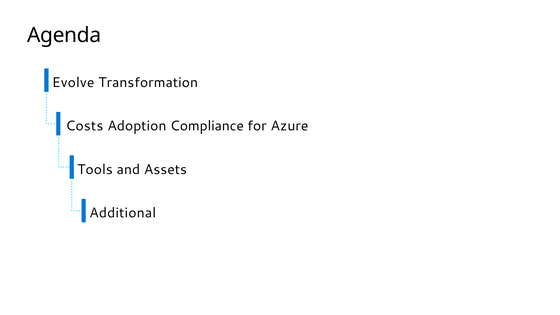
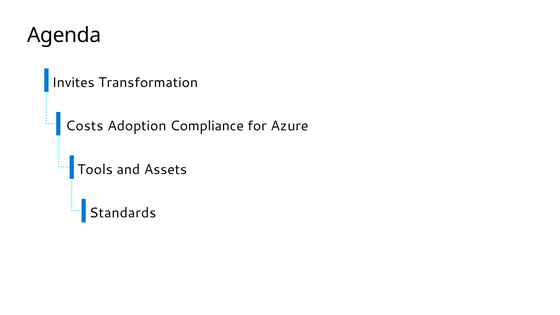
Evolve: Evolve -> Invites (73, 83)
Additional: Additional -> Standards (123, 213)
